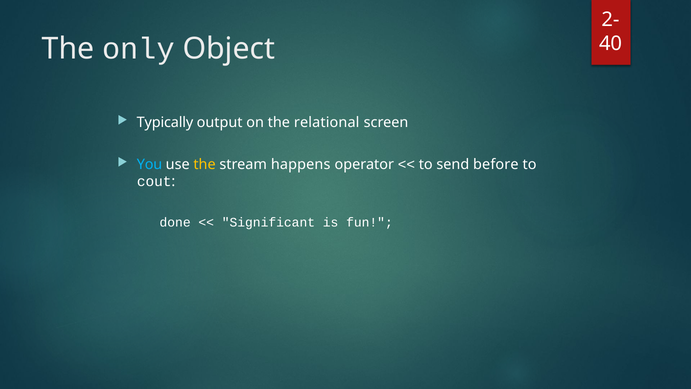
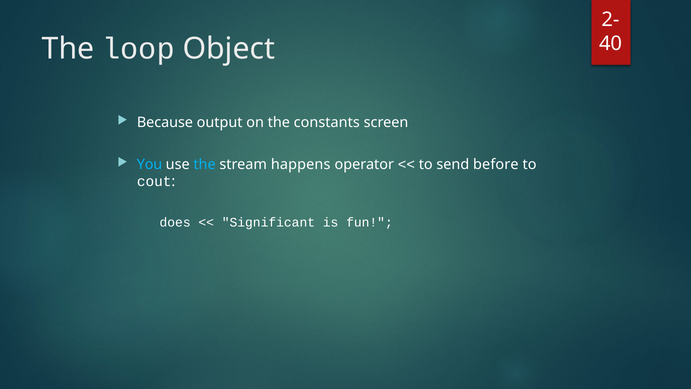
only: only -> loop (138, 49)
Typically: Typically -> Because (165, 123)
relational: relational -> constants (327, 123)
the colour: yellow -> light blue (205, 164)
done: done -> does (175, 222)
